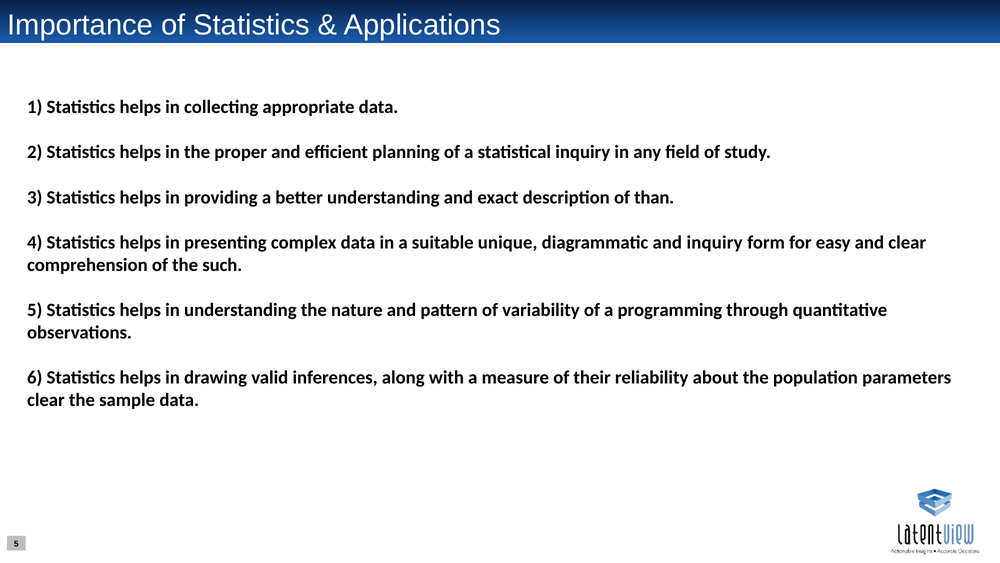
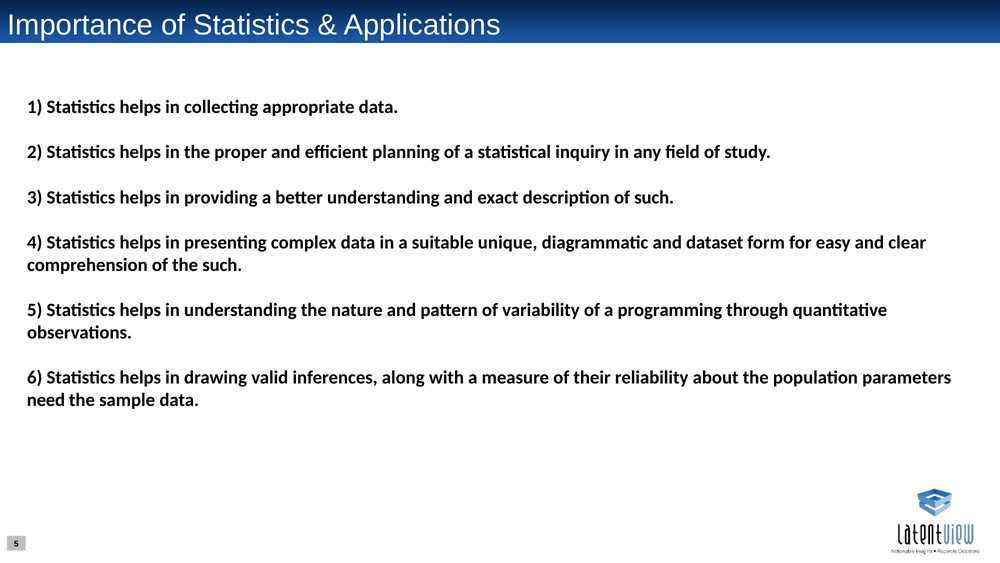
of than: than -> such (654, 197)
and inquiry: inquiry -> dataset (715, 242)
clear: clear -> need (46, 400)
